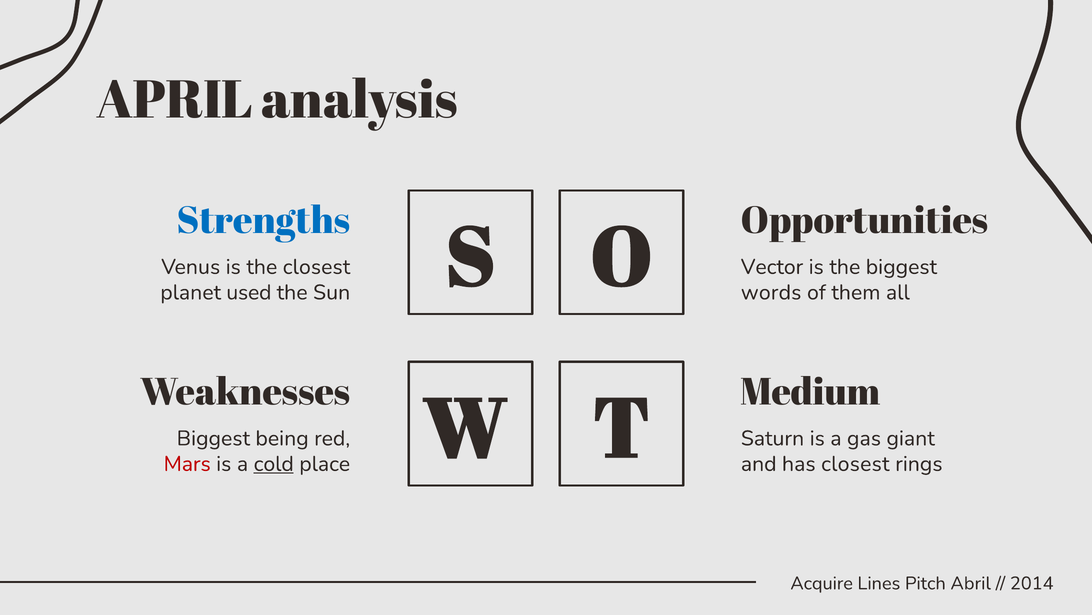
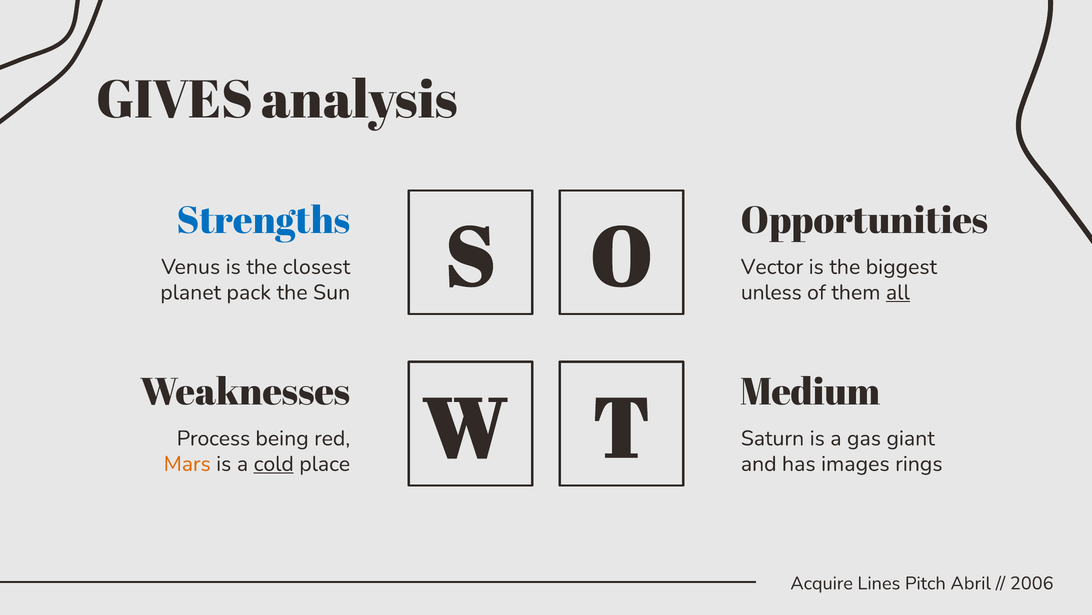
APRIL: APRIL -> GIVES (175, 100)
used: used -> pack (249, 292)
words: words -> unless (771, 292)
all underline: none -> present (898, 292)
Biggest: Biggest -> Process (213, 438)
Mars colour: red -> orange (187, 463)
has closest: closest -> images (855, 463)
2014: 2014 -> 2006 (1032, 583)
